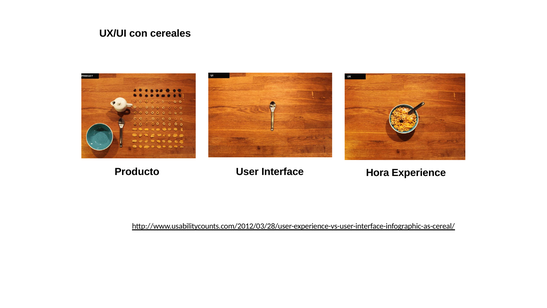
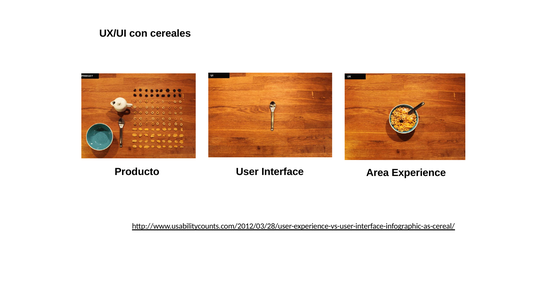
Hora: Hora -> Area (378, 173)
